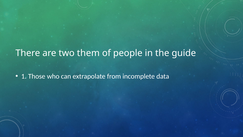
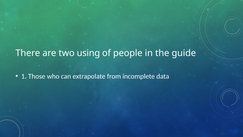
them: them -> using (88, 53)
